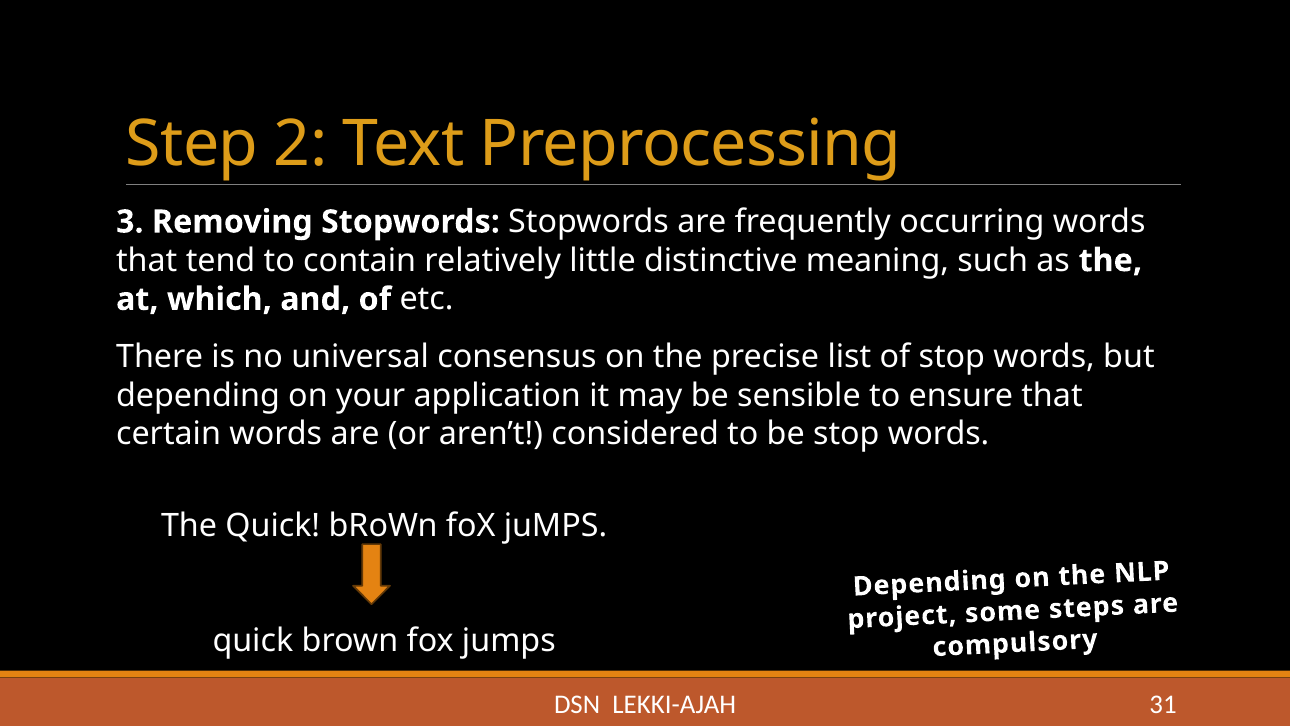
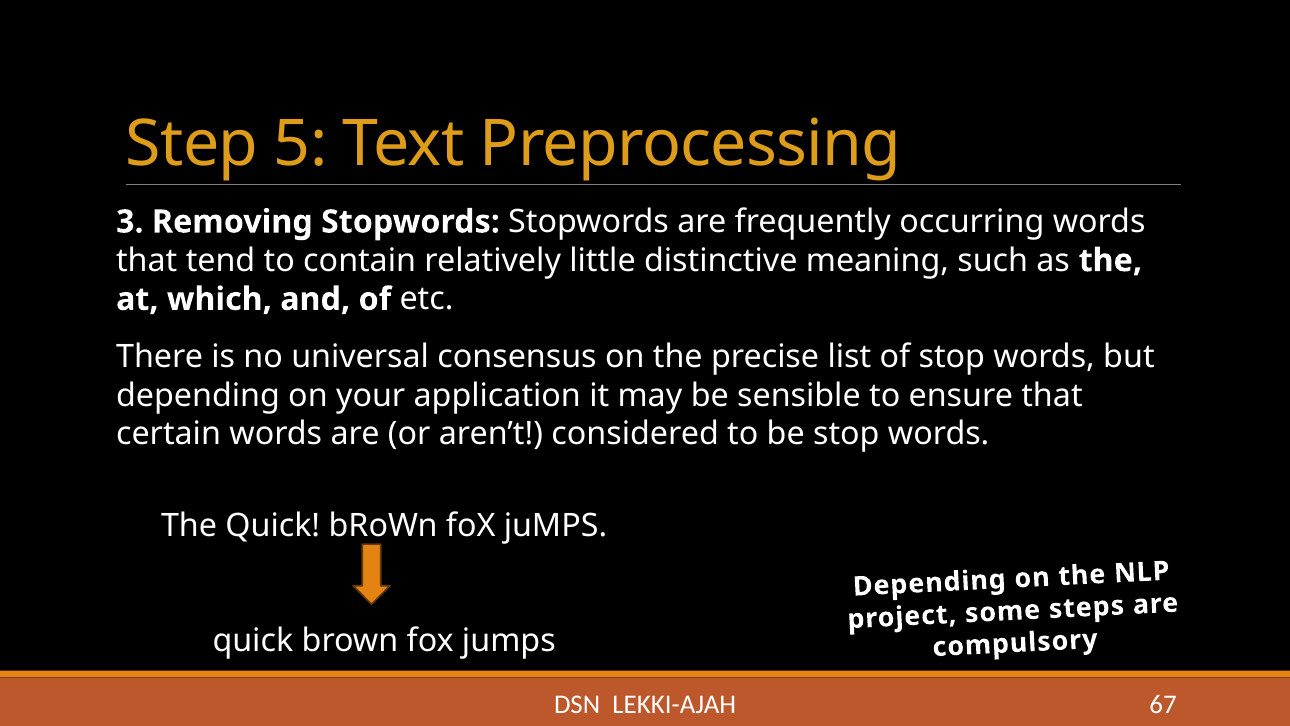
2: 2 -> 5 (301, 145)
31: 31 -> 67 (1163, 704)
